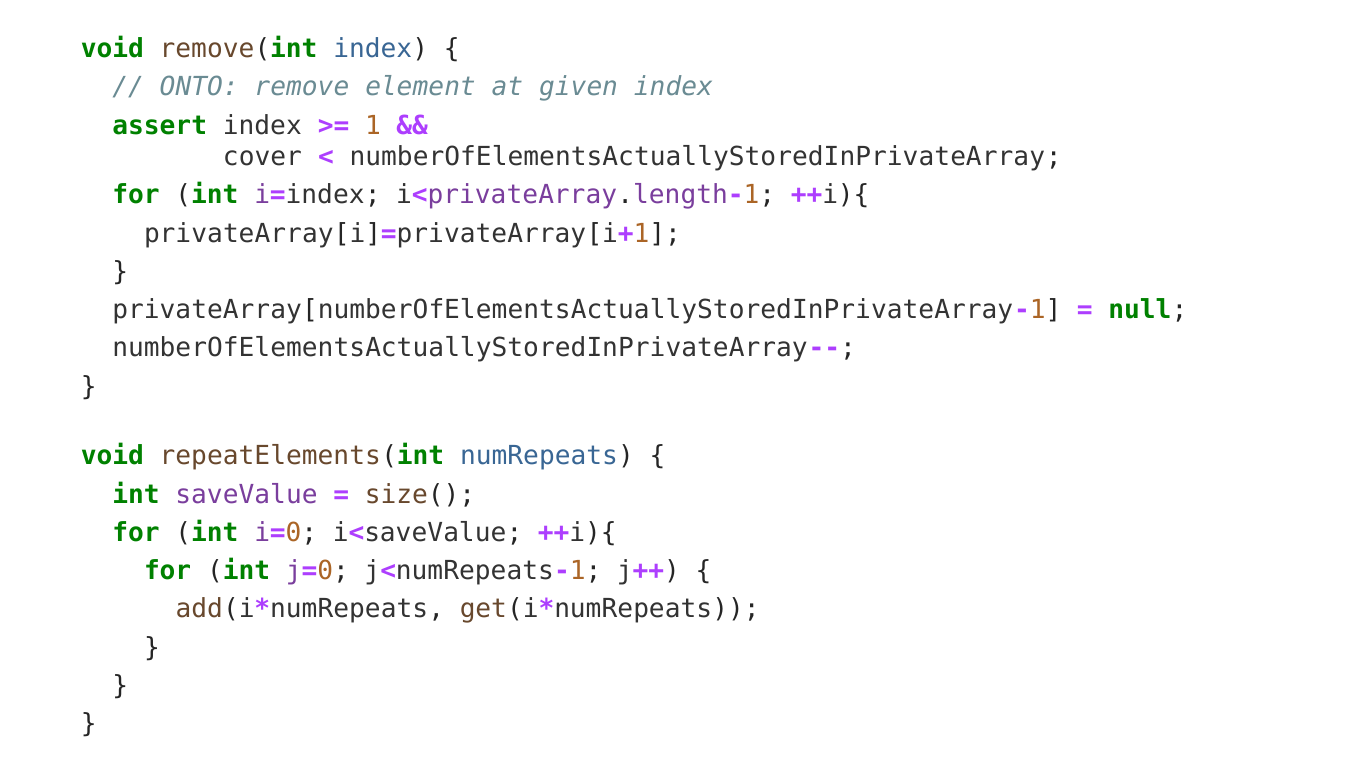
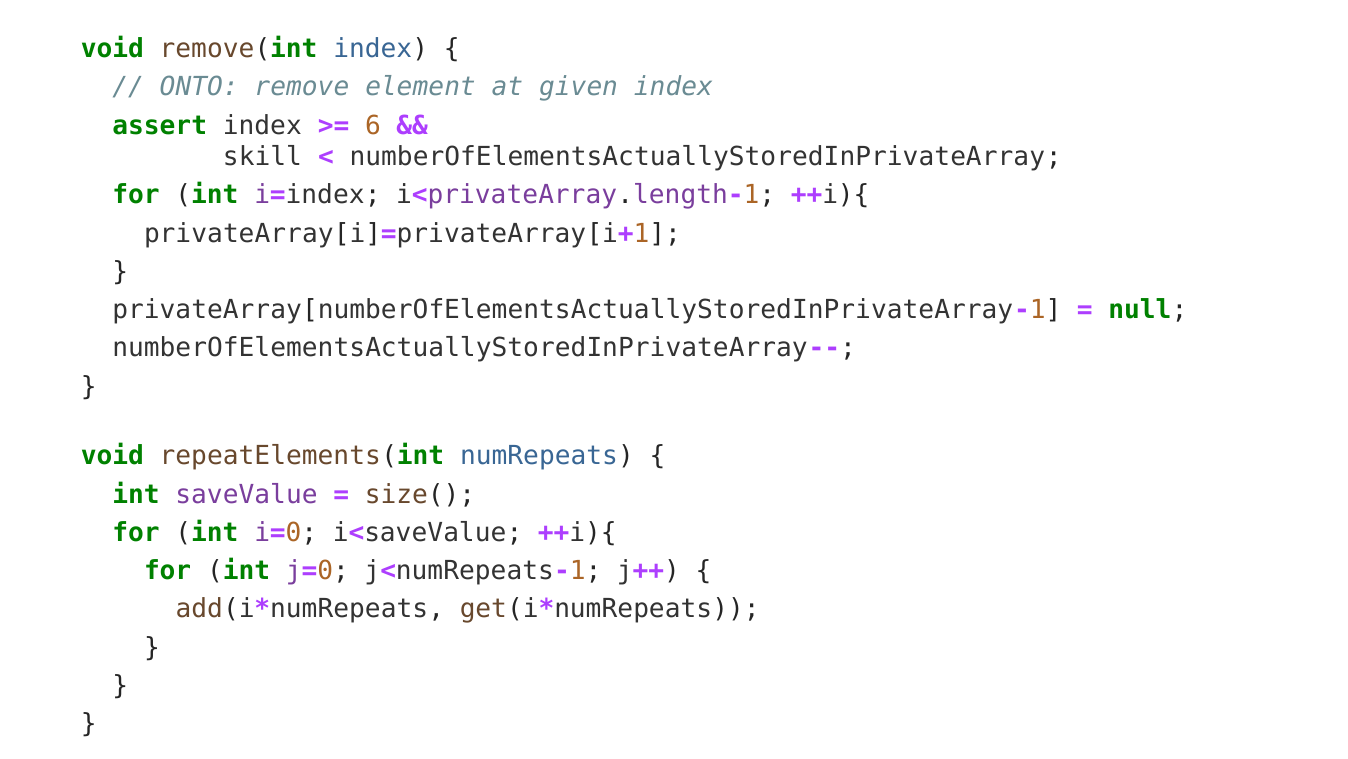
1: 1 -> 6 (373, 125)
cover: cover -> skill (262, 157)
